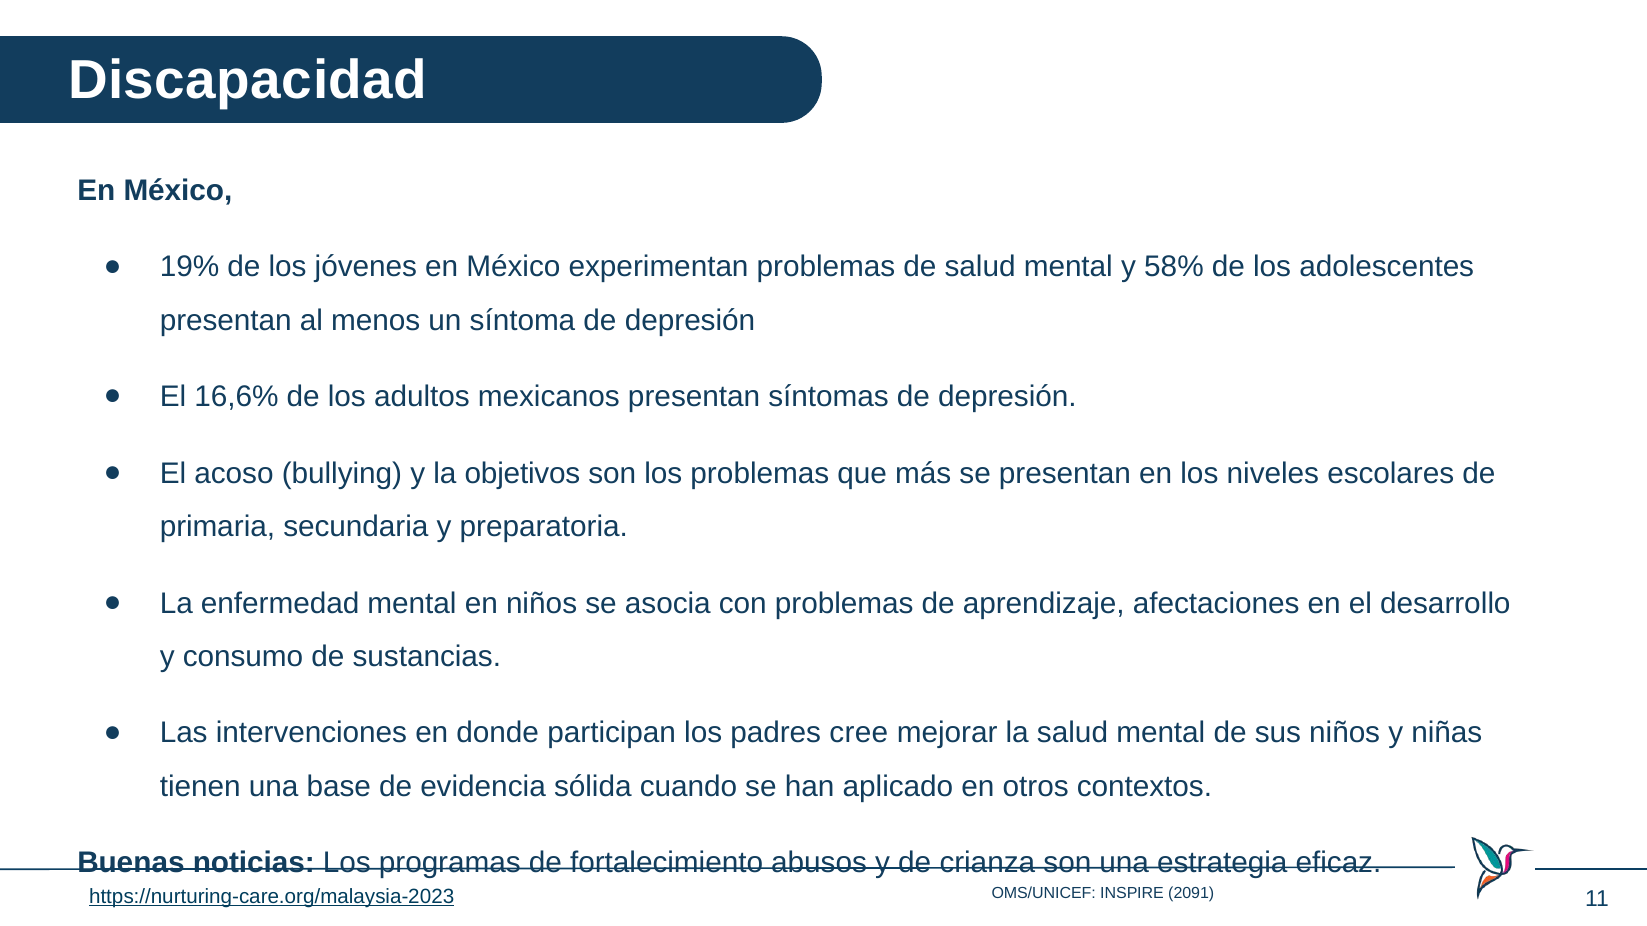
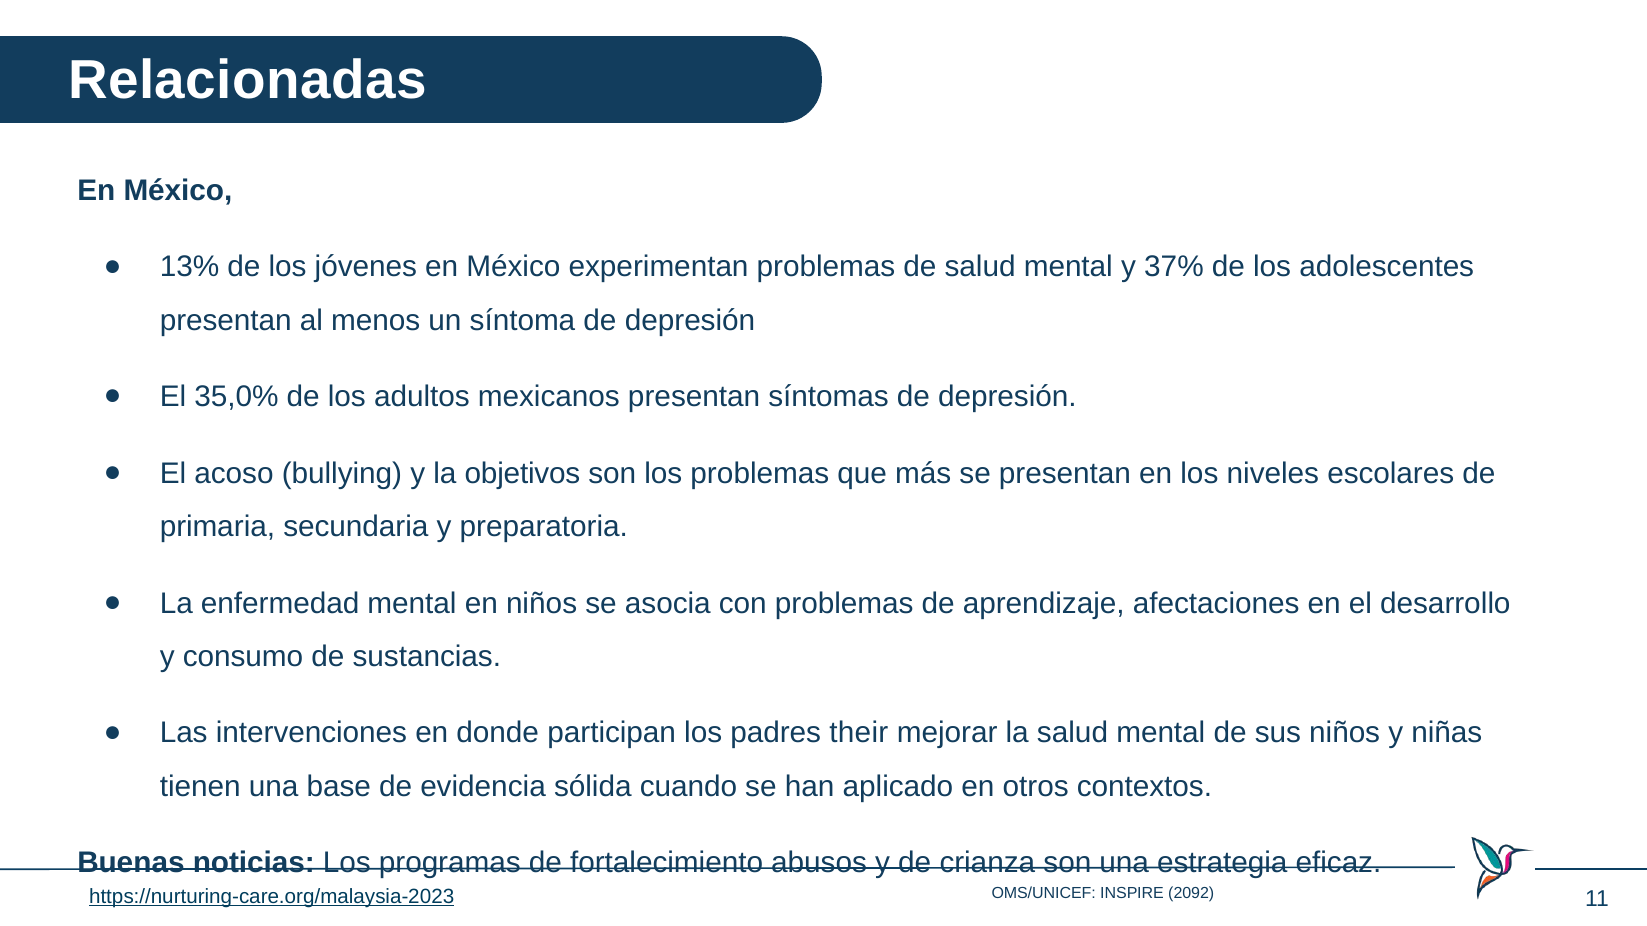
Discapacidad: Discapacidad -> Relacionadas (248, 81)
19%: 19% -> 13% (190, 267)
58%: 58% -> 37% (1174, 267)
16,6%: 16,6% -> 35,0% (236, 397)
cree: cree -> their (859, 734)
2091: 2091 -> 2092 (1191, 894)
